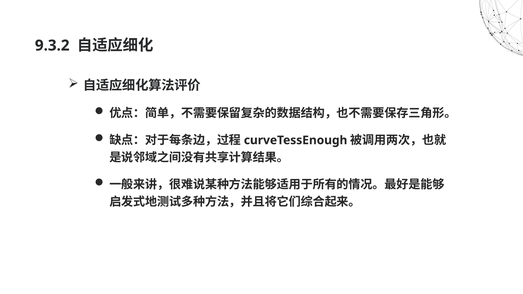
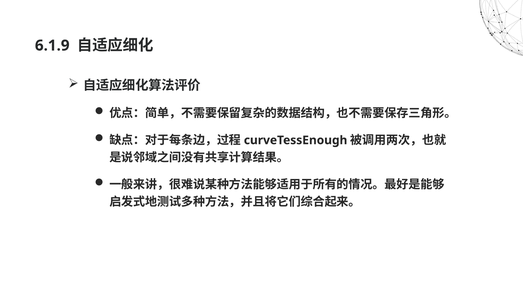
9.3.2: 9.3.2 -> 6.1.9 (52, 46)
